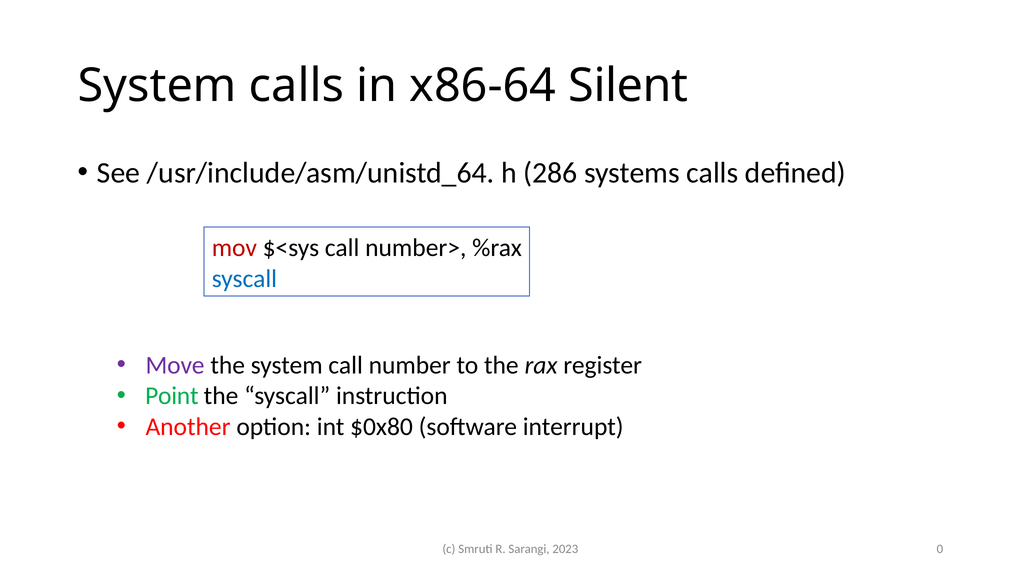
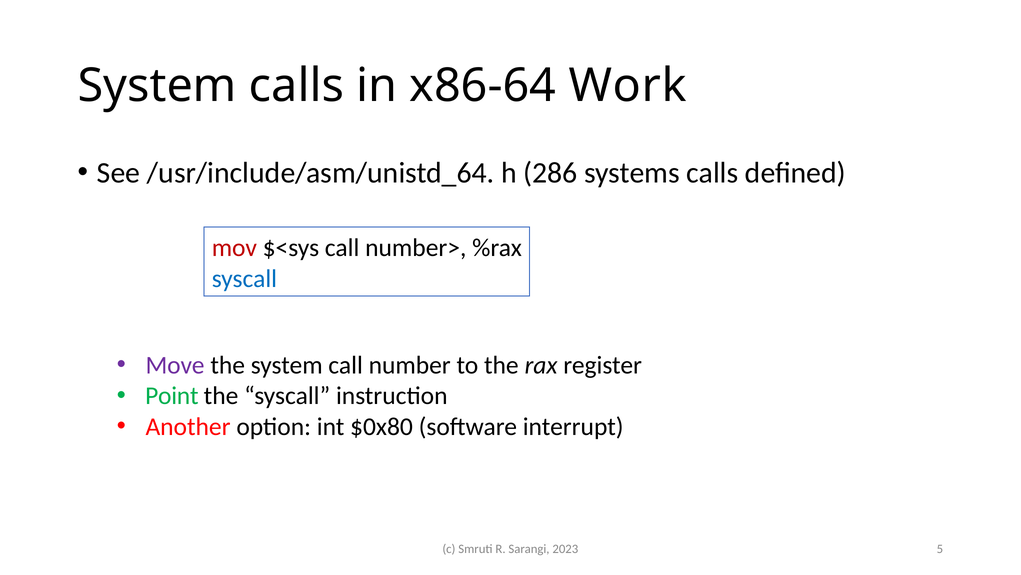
Silent: Silent -> Work (628, 86)
0: 0 -> 5 (940, 548)
